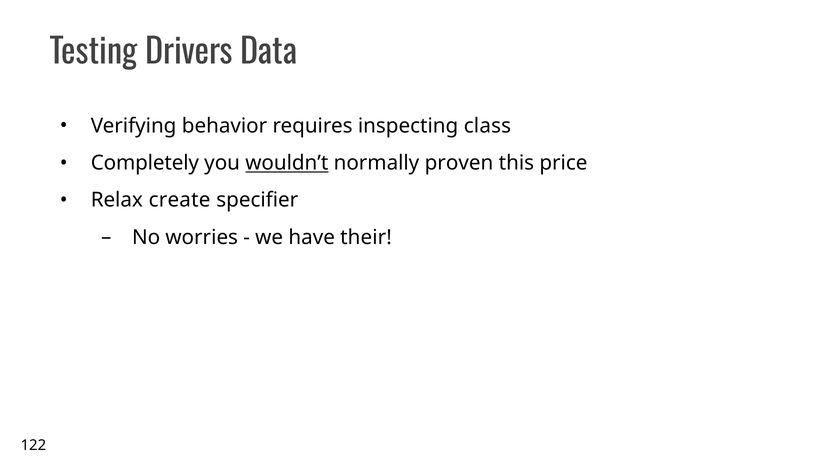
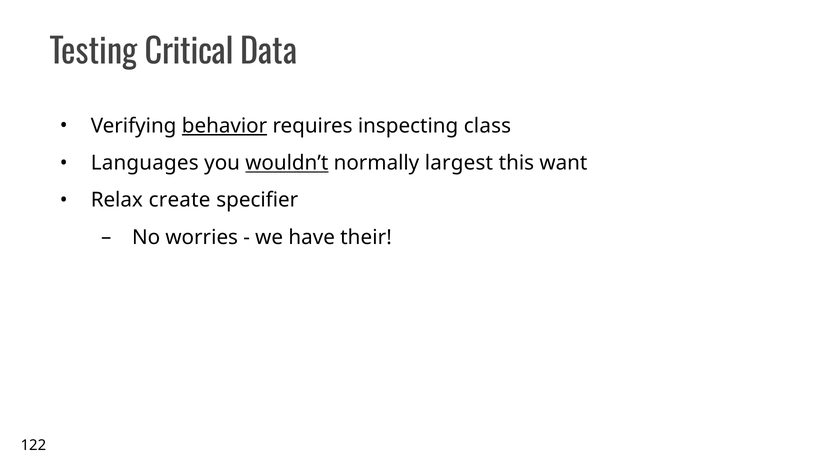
Drivers: Drivers -> Critical (189, 52)
behavior underline: none -> present (225, 126)
Completely: Completely -> Languages (145, 163)
proven: proven -> largest (459, 163)
price: price -> want (563, 163)
